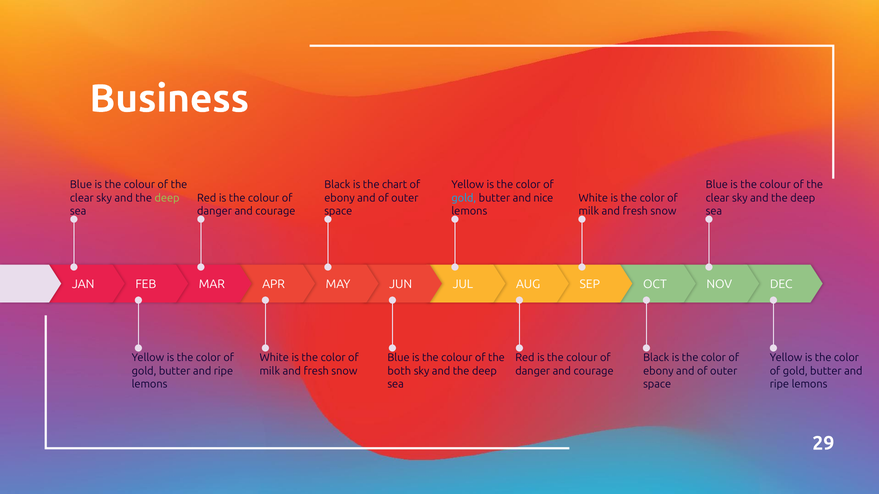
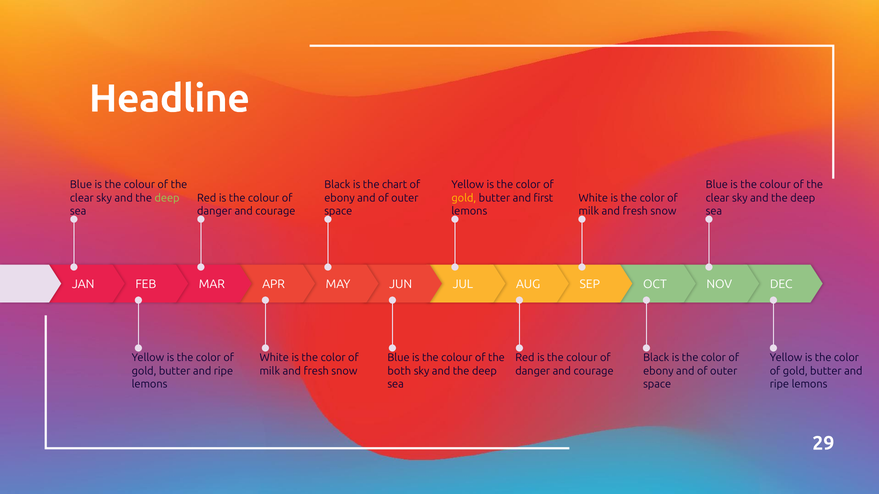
Business: Business -> Headline (169, 99)
gold colour: light blue -> yellow (464, 198)
nice: nice -> first (543, 198)
